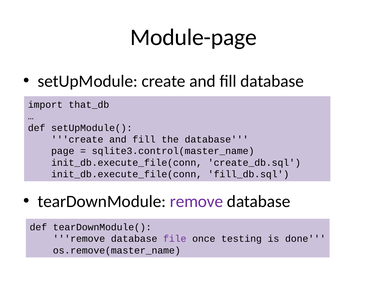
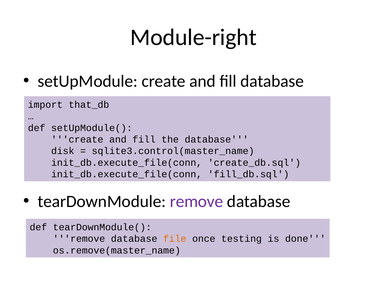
Module-page: Module-page -> Module-right (193, 37)
page: page -> disk (63, 151)
file colour: purple -> orange (175, 239)
